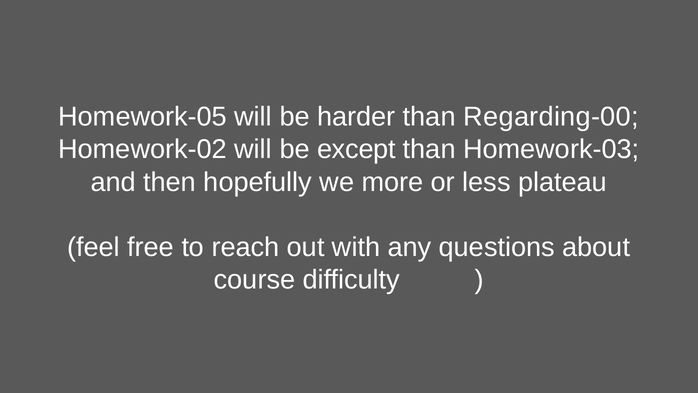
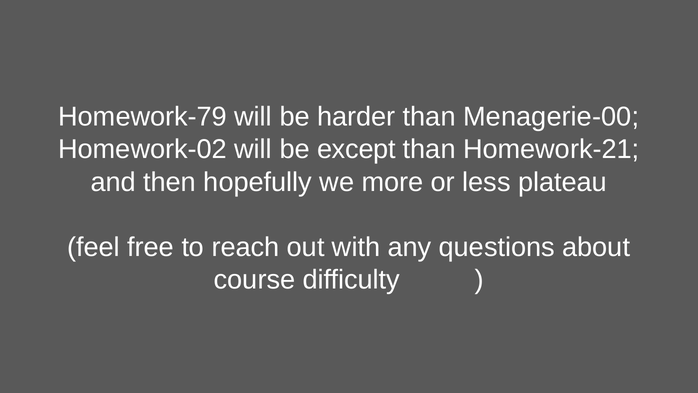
Homework-05: Homework-05 -> Homework-79 (143, 117)
Regarding-00: Regarding-00 -> Menagerie-00 (551, 117)
Homework-03: Homework-03 -> Homework-21 (551, 149)
